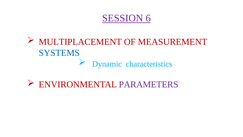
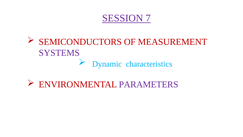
6: 6 -> 7 (148, 18)
MULTIPLACEMENT: MULTIPLACEMENT -> SEMICONDUCTORS (80, 42)
SYSTEMS colour: blue -> purple (59, 53)
